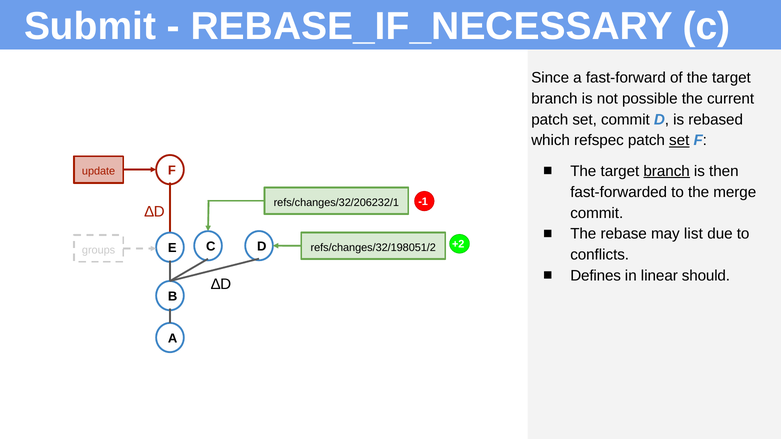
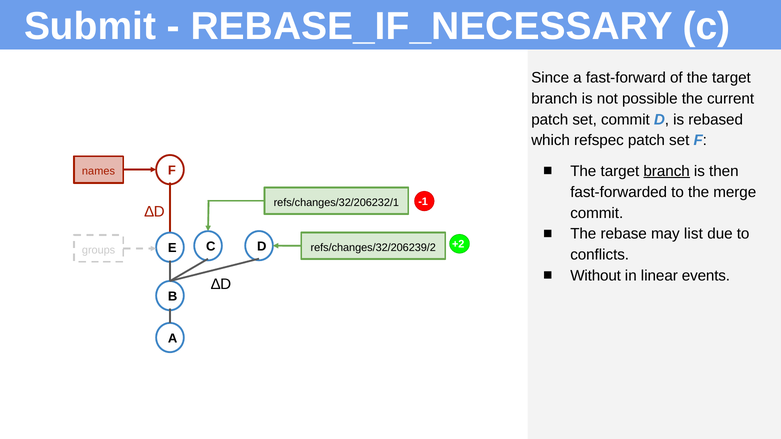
set underline: present -> none (679, 141)
update: update -> names (99, 171)
refs/changes/32/198051/2: refs/changes/32/198051/2 -> refs/changes/32/206239/2 (373, 248)
Defines: Defines -> Without (596, 276)
should: should -> events (706, 276)
